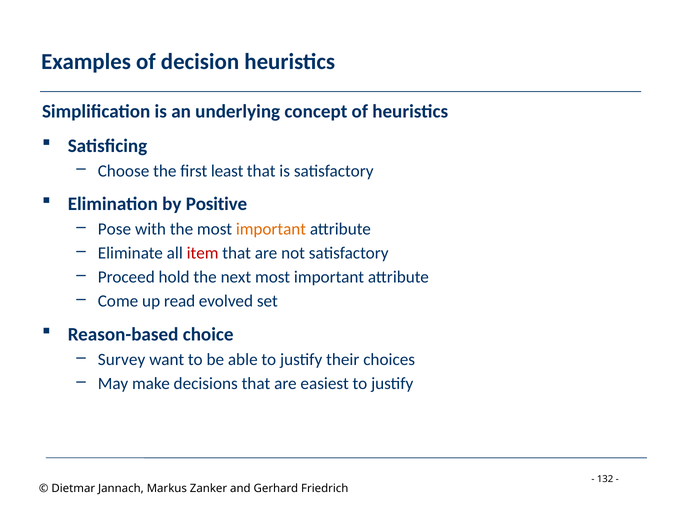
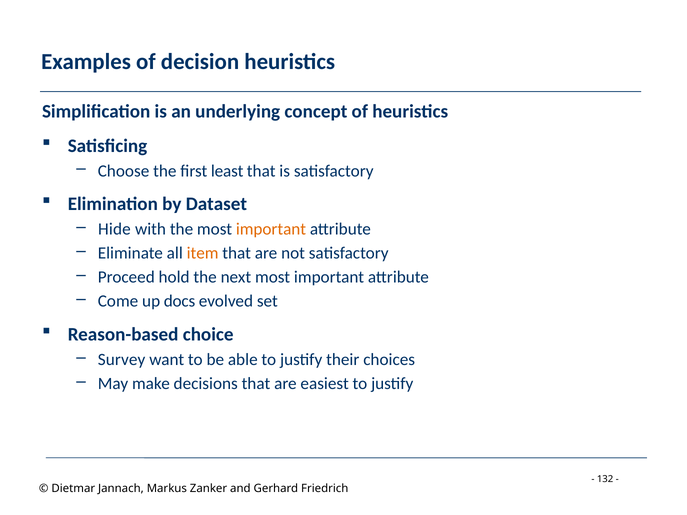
Positive: Positive -> Dataset (216, 204)
Pose: Pose -> Hide (114, 229)
item colour: red -> orange (203, 253)
read: read -> docs (180, 301)
